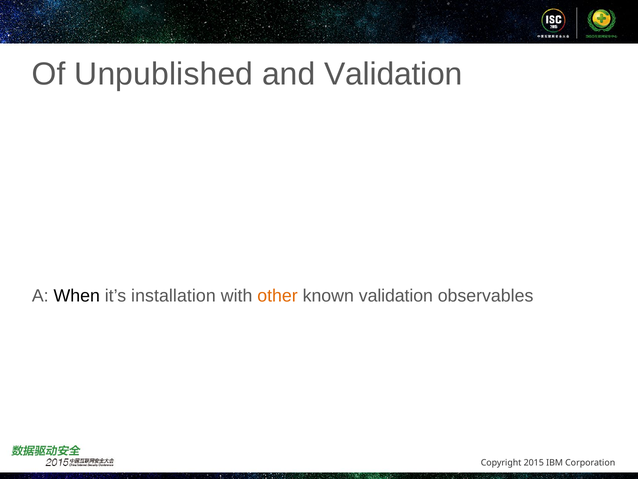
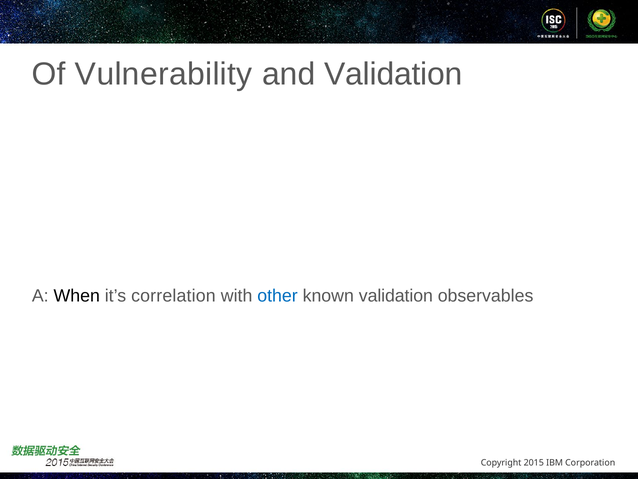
Unpublished: Unpublished -> Vulnerability (164, 74)
installation: installation -> correlation (173, 296)
other colour: orange -> blue (278, 296)
